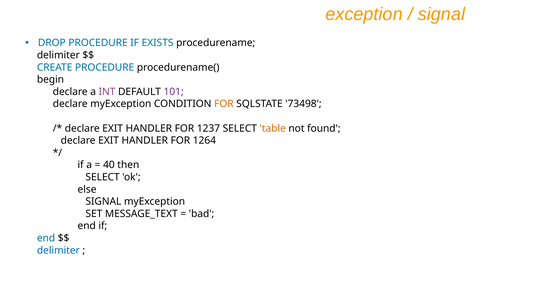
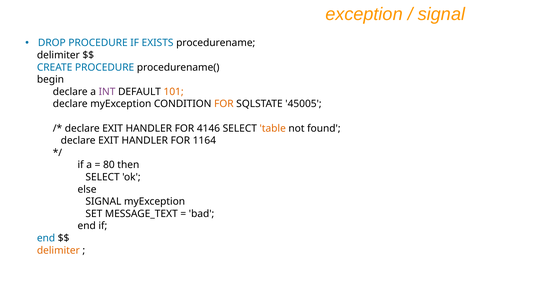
101 colour: purple -> orange (174, 92)
73498: 73498 -> 45005 (303, 104)
1237: 1237 -> 4146 (208, 128)
1264: 1264 -> 1164 (204, 140)
40: 40 -> 80 (109, 165)
delimiter colour: blue -> orange (58, 250)
